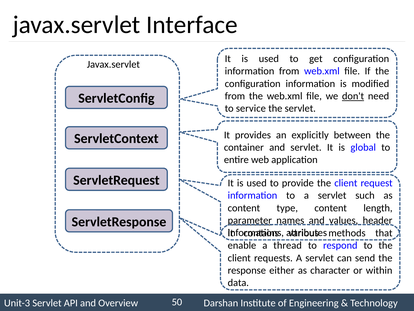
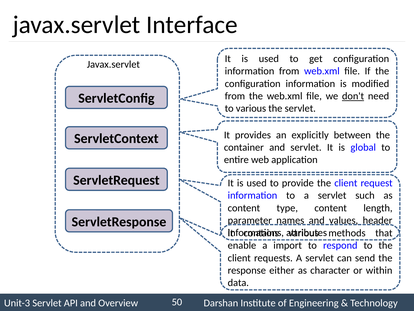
to service: service -> various (251, 108)
parameter underline: present -> none (250, 220)
thread: thread -> import (288, 245)
